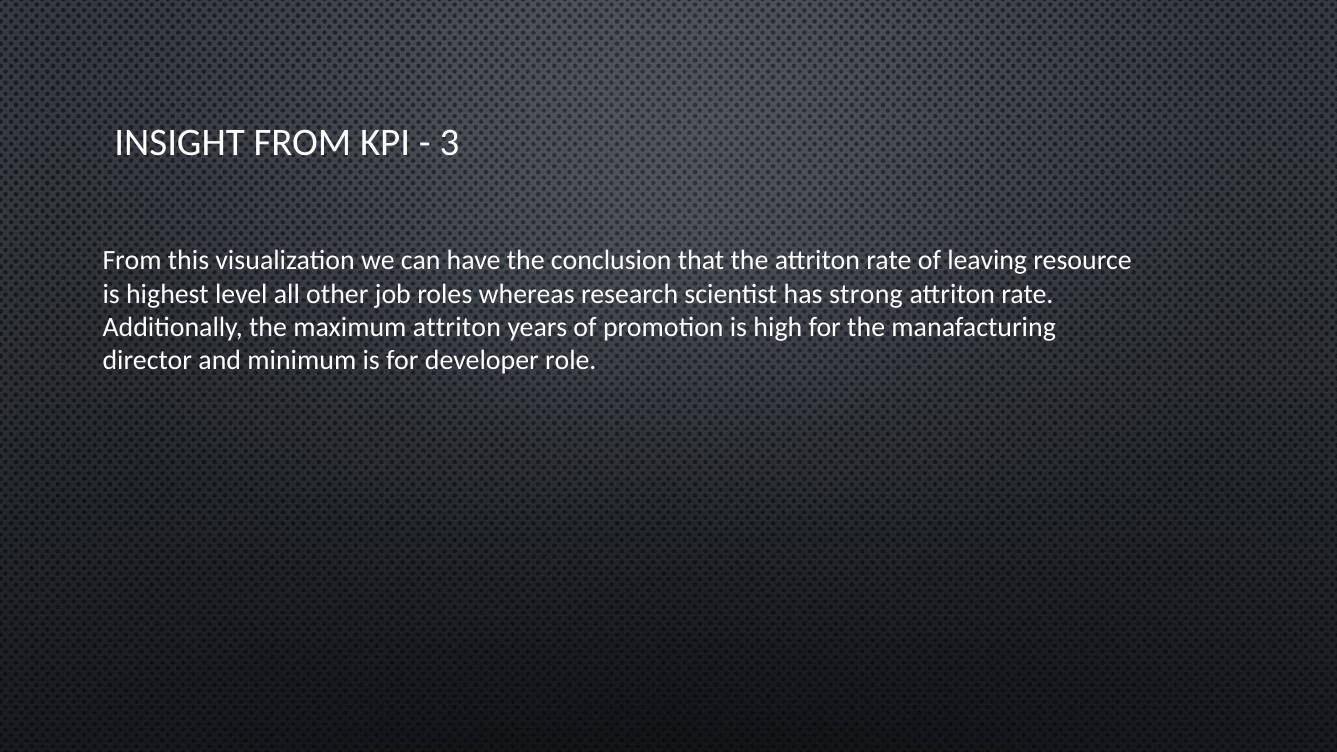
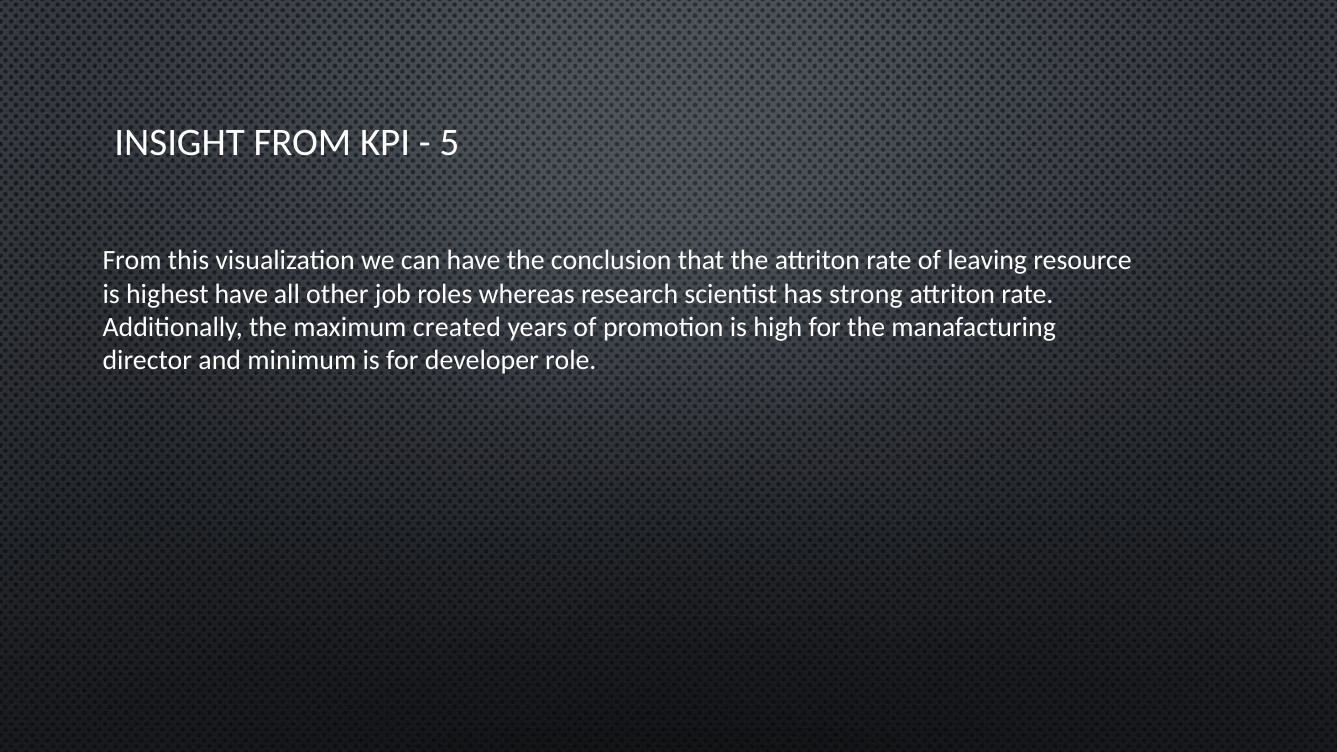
3: 3 -> 5 (449, 143)
highest level: level -> have (241, 294)
maximum attriton: attriton -> created (457, 327)
